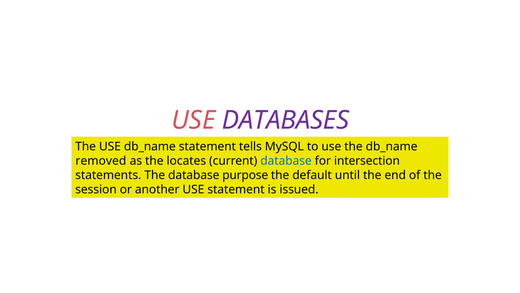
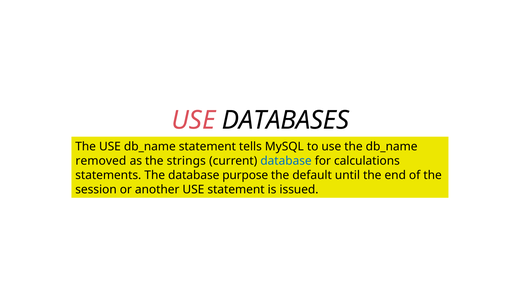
DATABASES colour: purple -> black (285, 120)
locates: locates -> strings (186, 161)
intersection: intersection -> calculations (367, 161)
